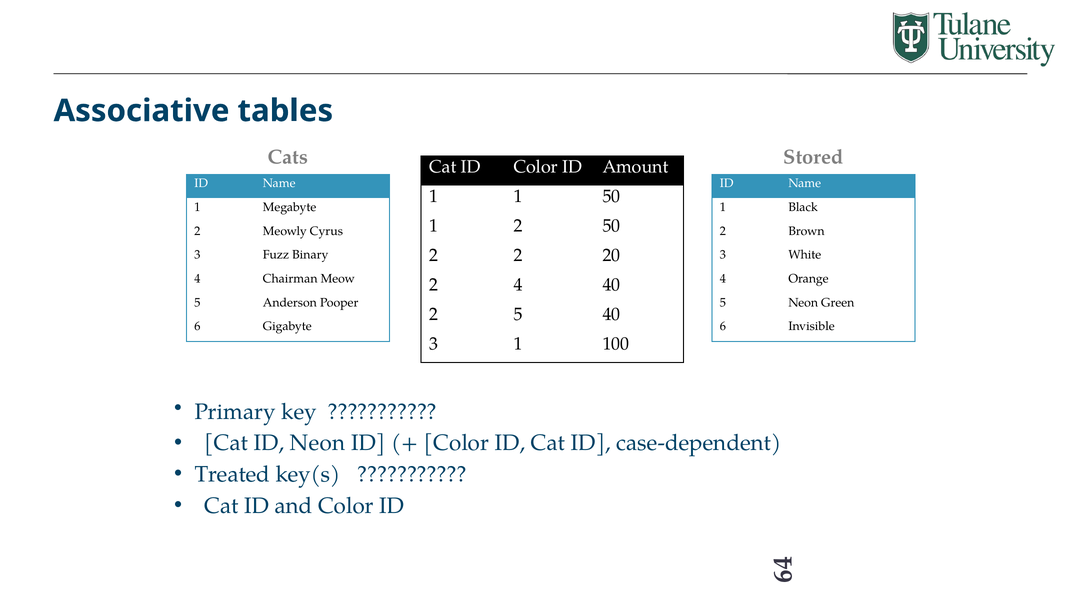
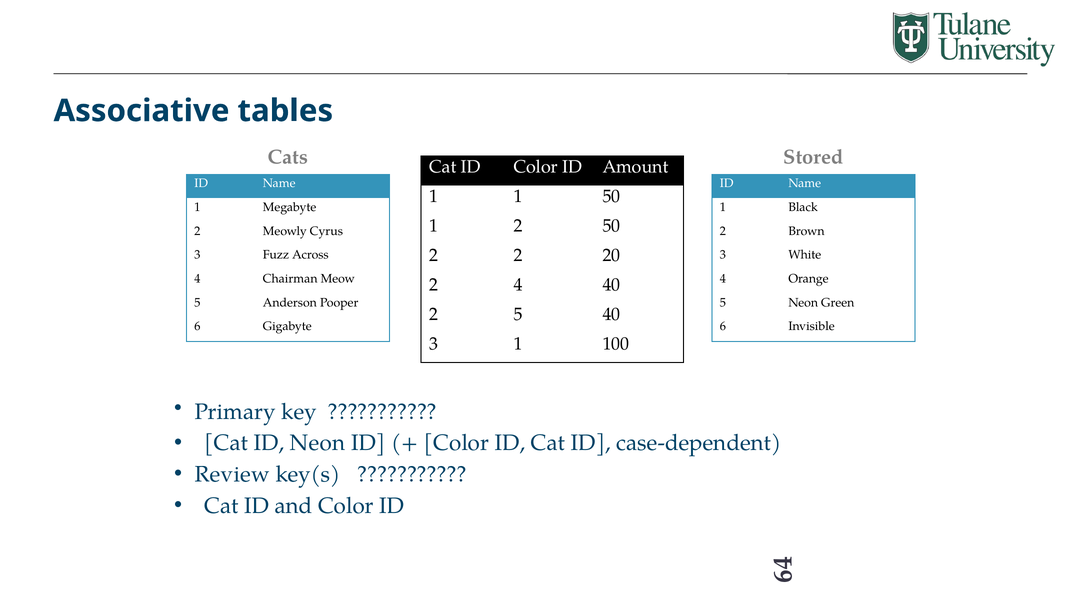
Binary: Binary -> Across (310, 255)
Treated: Treated -> Review (232, 474)
